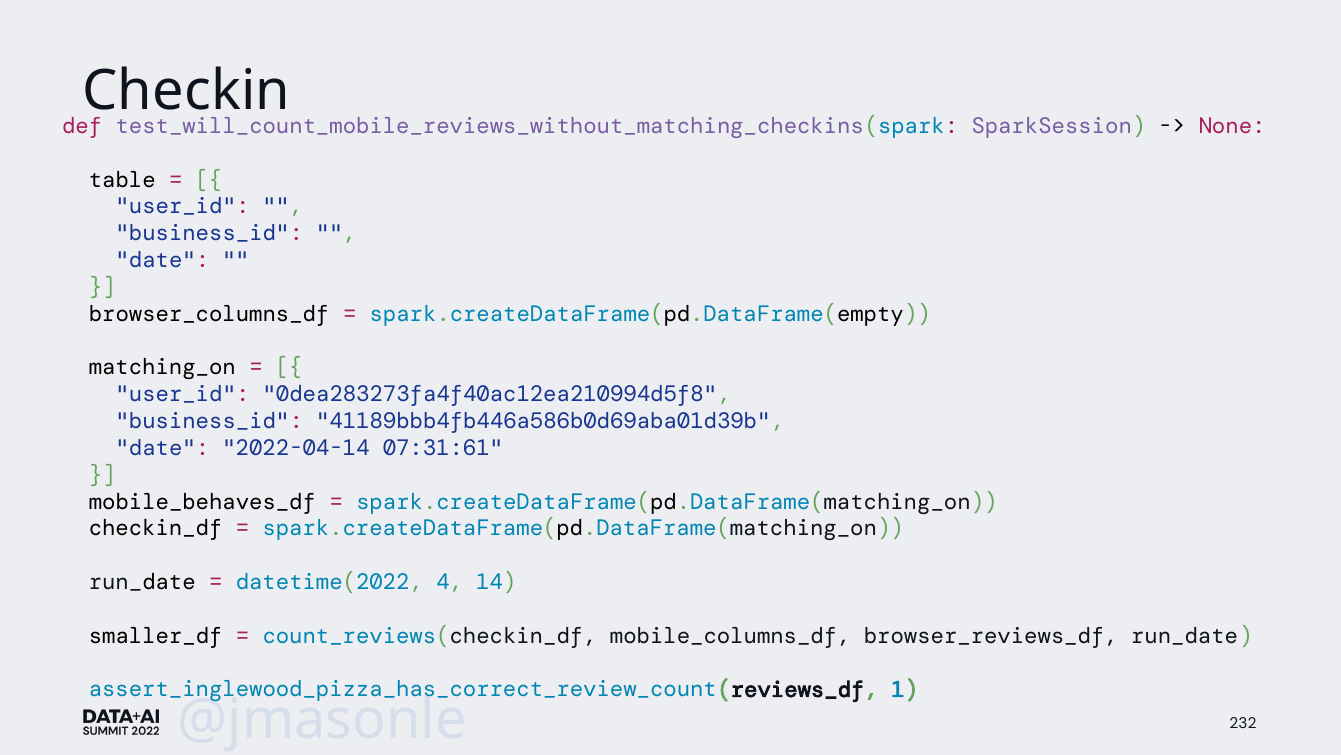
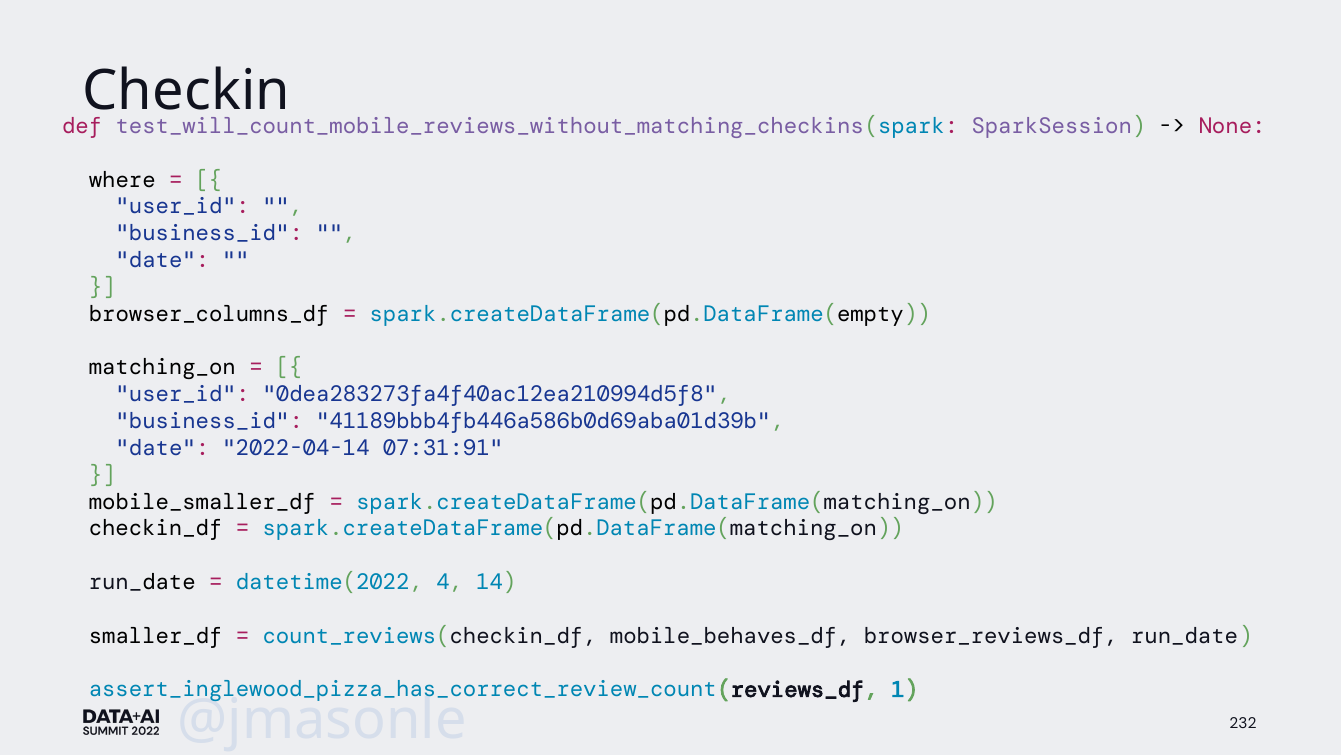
table: table -> where (122, 180)
07:31:61: 07:31:61 -> 07:31:91 (443, 448)
mobile_behaves_df: mobile_behaves_df -> mobile_smaller_df (202, 501)
mobile_columns_df: mobile_columns_df -> mobile_behaves_df (730, 635)
